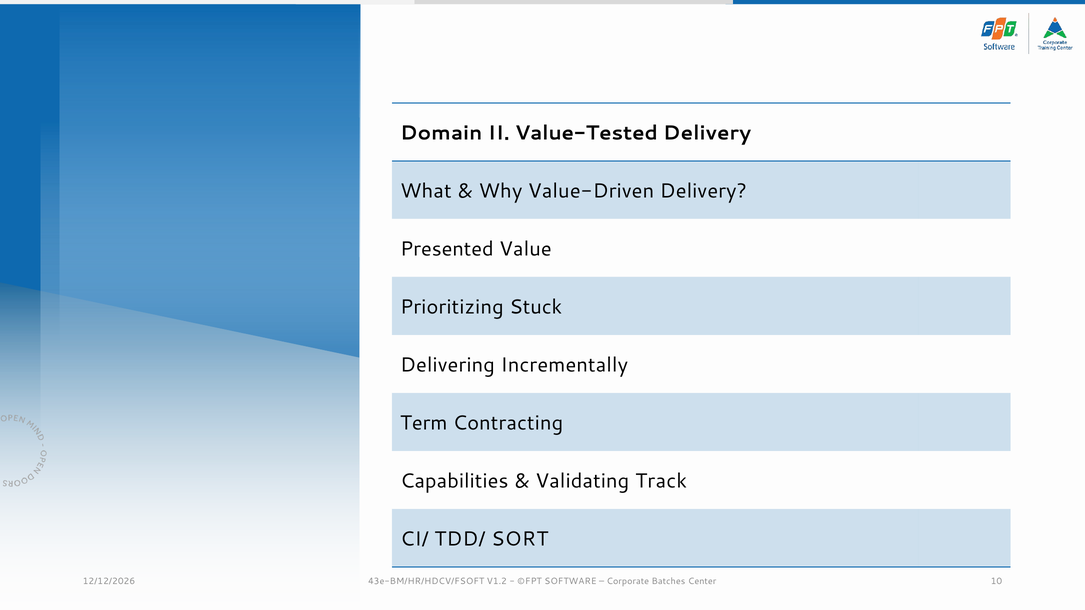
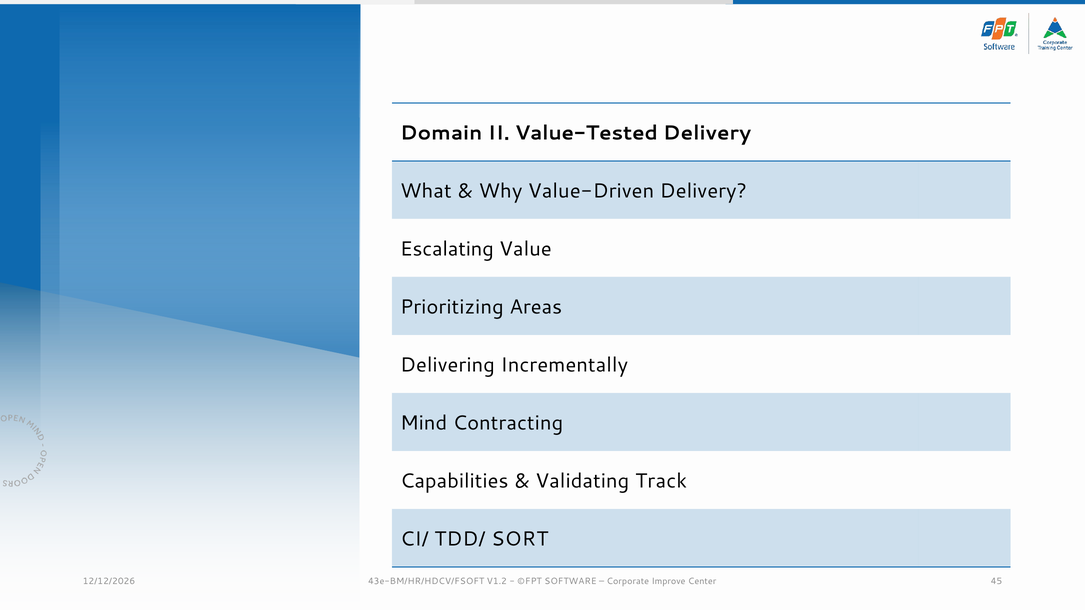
Presented: Presented -> Escalating (447, 249)
Stuck: Stuck -> Areas (536, 307)
Term: Term -> Mind (424, 423)
Batches: Batches -> Improve (668, 582)
10: 10 -> 45 (996, 582)
